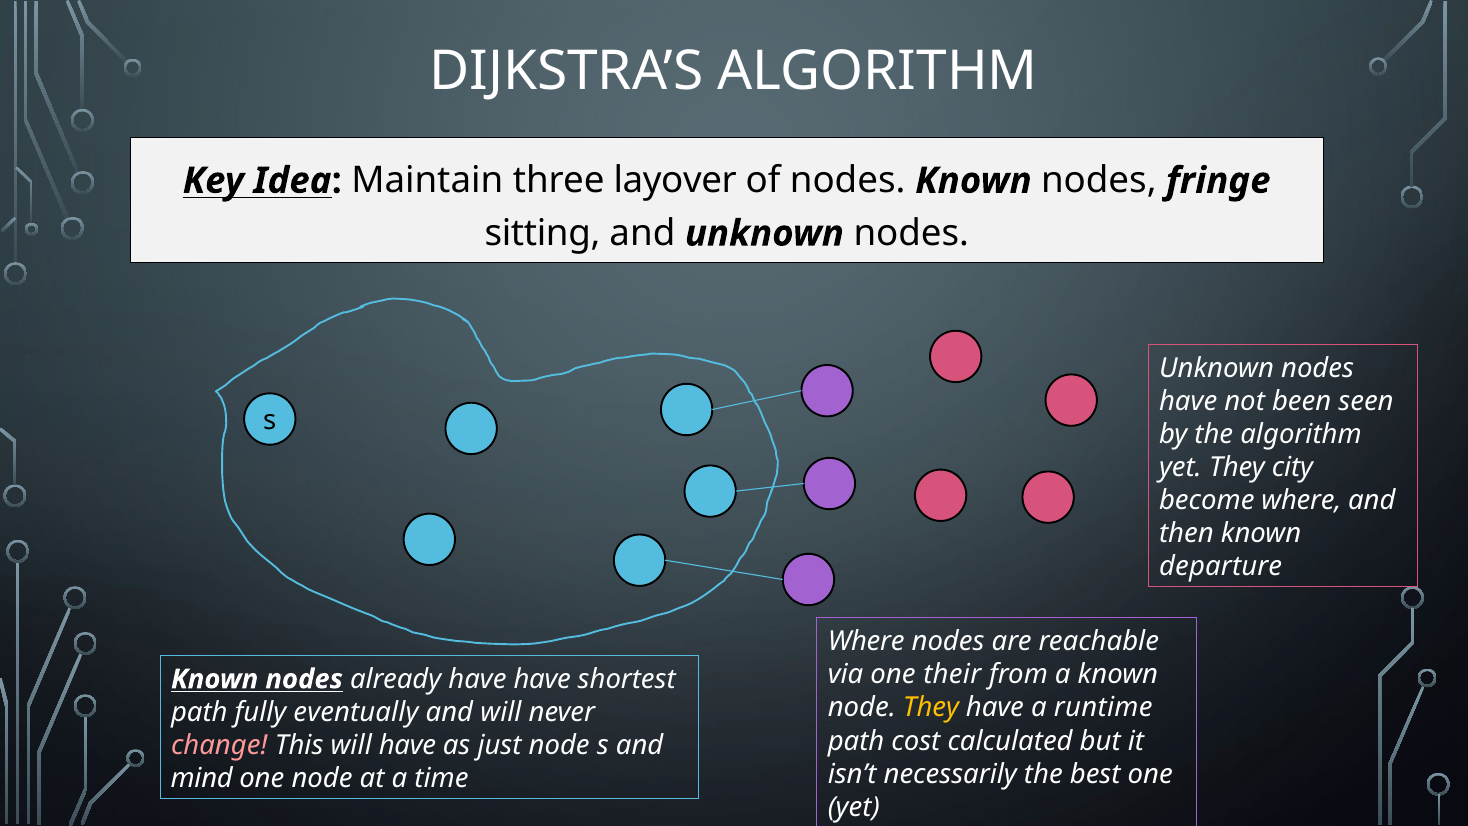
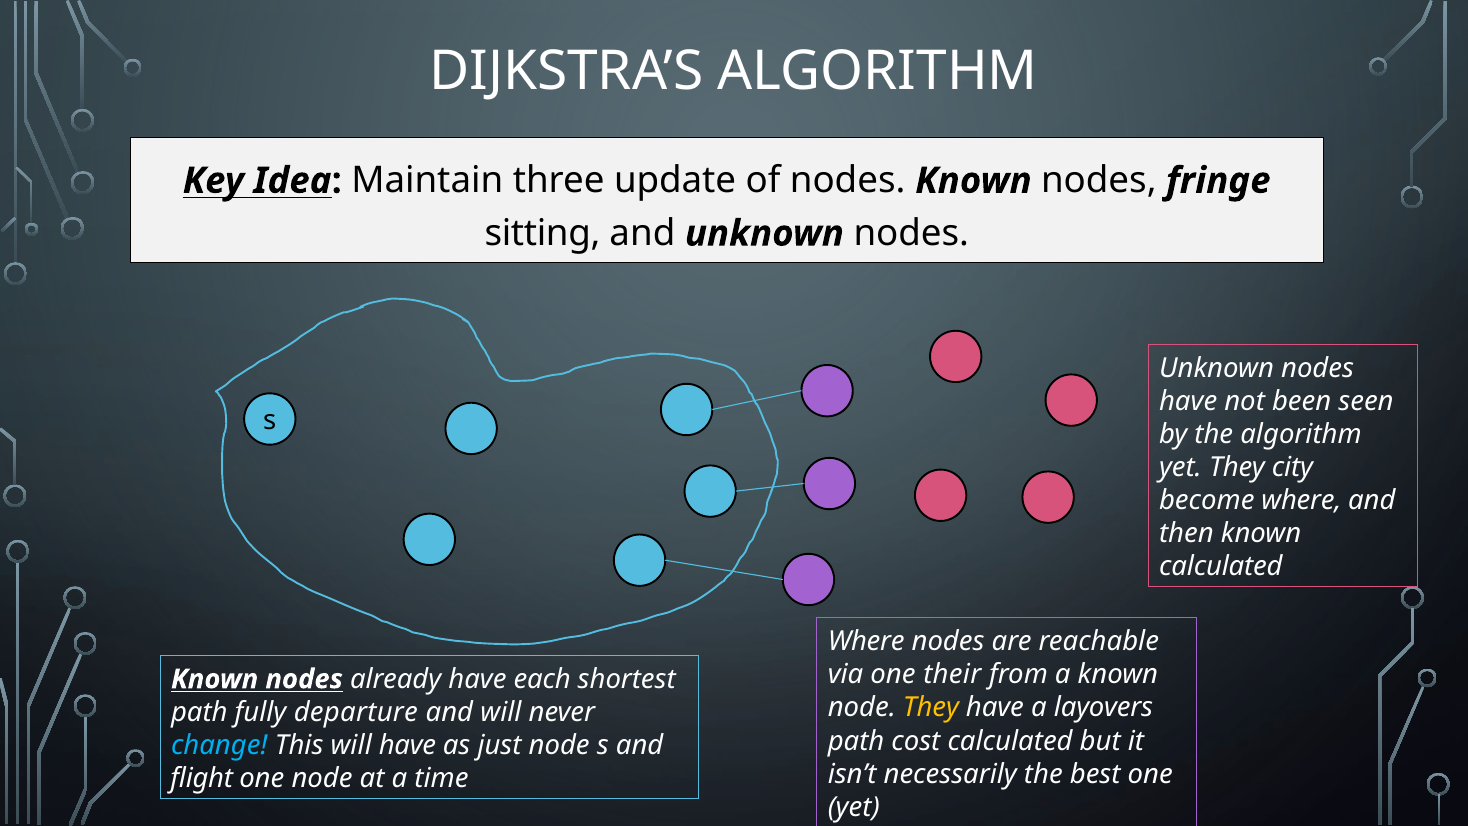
layover: layover -> update (675, 181)
departure: departure -> calculated (1221, 567)
have have: have -> each (542, 679)
runtime: runtime -> layovers (1103, 708)
eventually: eventually -> departure (356, 712)
change colour: pink -> light blue (219, 745)
mind: mind -> flight (202, 778)
